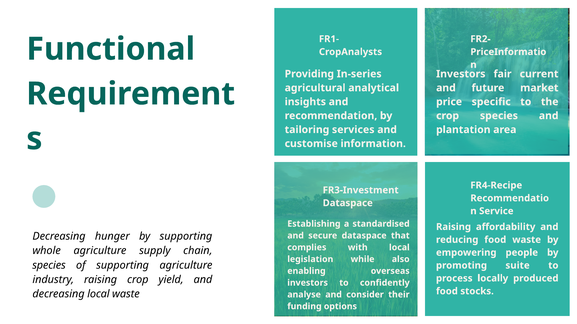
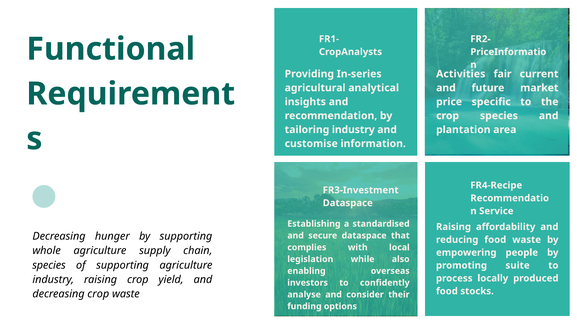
Investors: Investors -> Activities (461, 74)
tailoring services: services -> industry (353, 130)
decreasing local: local -> crop (98, 295)
